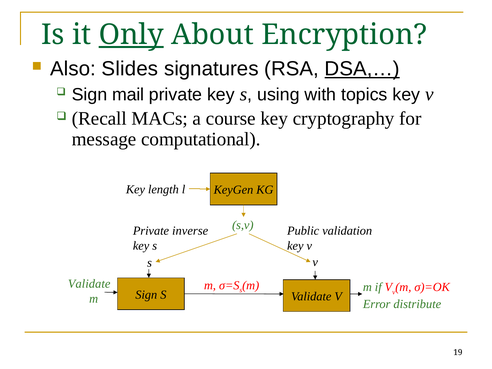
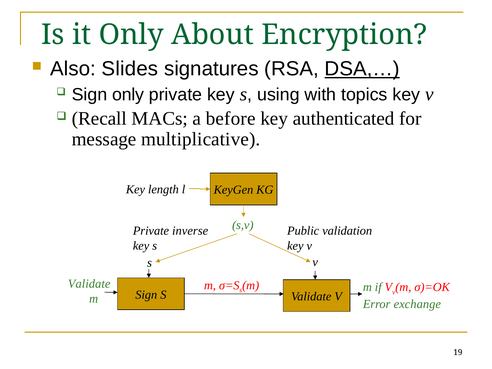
Only underline: present -> none (131, 35)
Sign mail: mail -> only (128, 95)
course: course -> before (231, 119)
cryptography: cryptography -> authenticated (344, 119)
computational: computational -> multiplicative (201, 139)
distribute: distribute -> exchange (417, 304)
